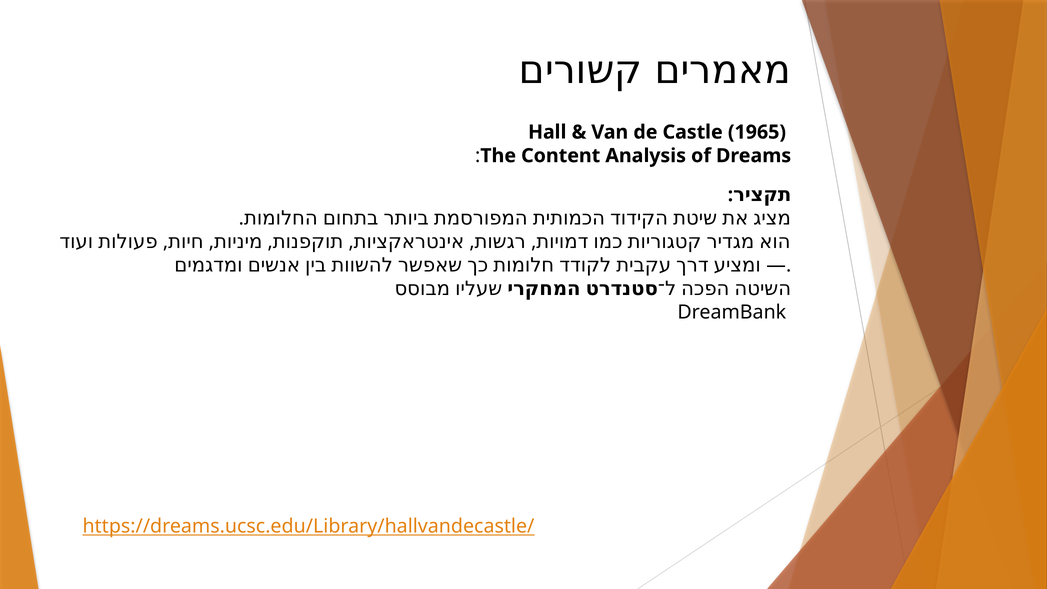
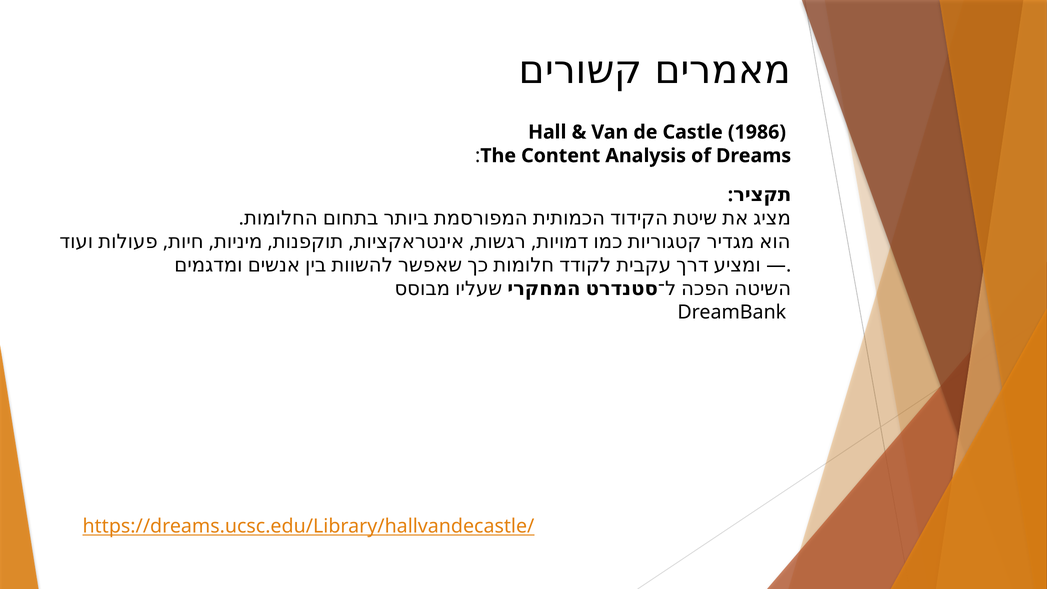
1965: 1965 -> 1986 (757, 132)
